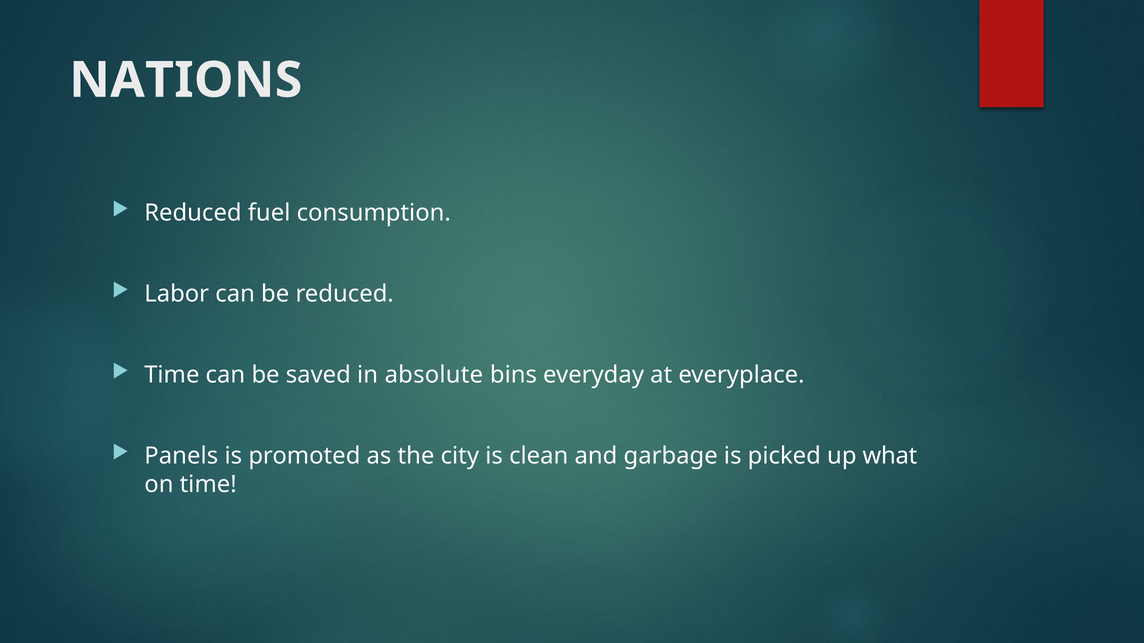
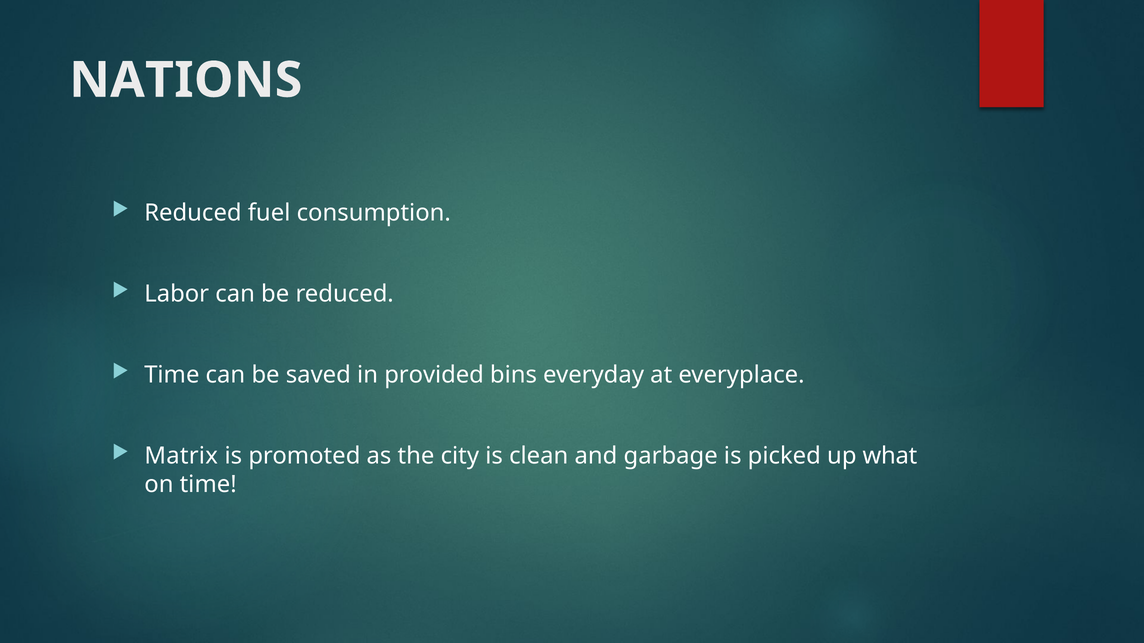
absolute: absolute -> provided (434, 375)
Panels: Panels -> Matrix (181, 456)
